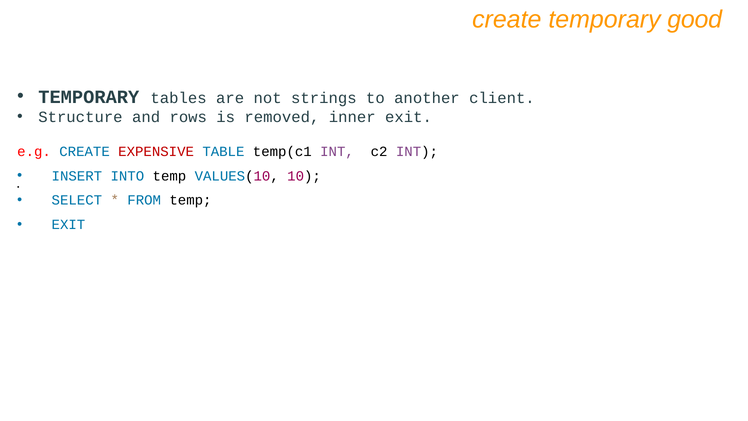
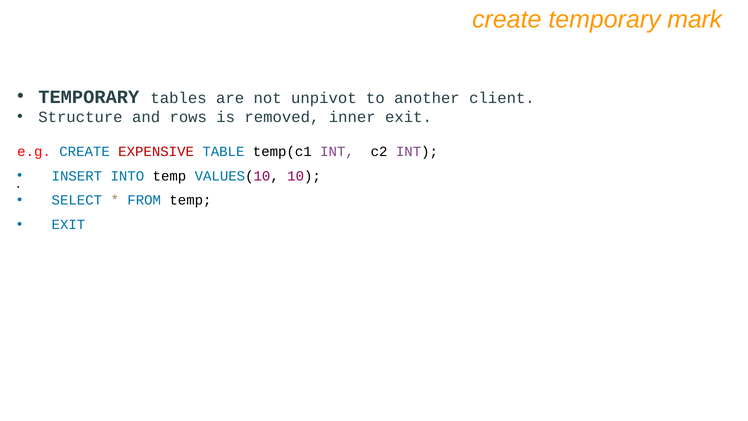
good: good -> mark (695, 19)
strings: strings -> unpivot (324, 98)
